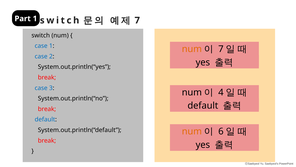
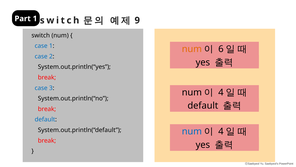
7: 7 -> 9 (137, 20)
7: 7 -> 6 (221, 49)
num colour: orange -> blue (192, 131)
6: 6 -> 4 (221, 131)
